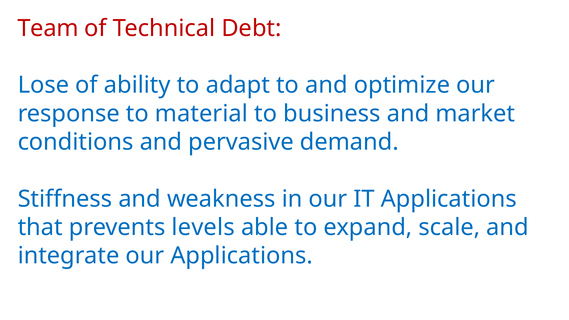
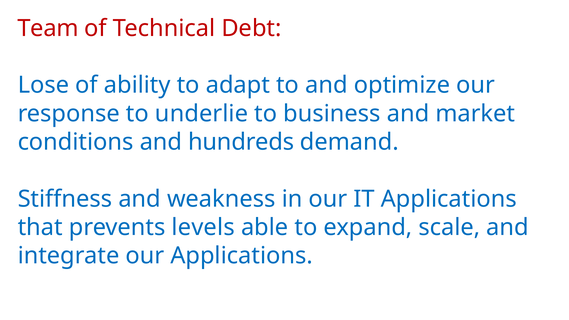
material: material -> underlie (202, 114)
pervasive: pervasive -> hundreds (241, 142)
